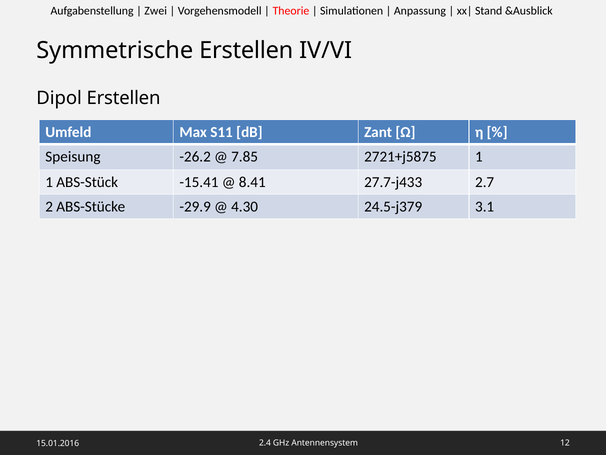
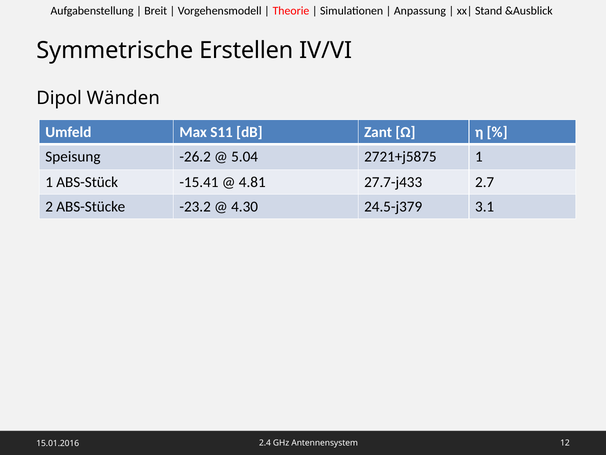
Zwei: Zwei -> Breit (156, 11)
Dipol Erstellen: Erstellen -> Wänden (123, 98)
7.85: 7.85 -> 5.04 (245, 157)
8.41: 8.41 -> 4.81 (252, 182)
-29.9: -29.9 -> -23.2 (195, 206)
